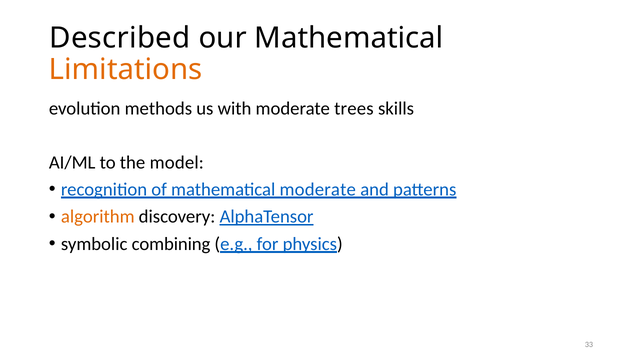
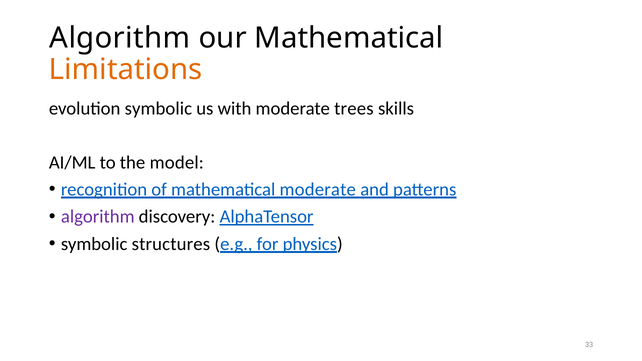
Described: Described -> Algorithm (120, 38)
evolution methods: methods -> symbolic (158, 109)
algorithm colour: orange -> purple (98, 217)
combining: combining -> structures (171, 244)
